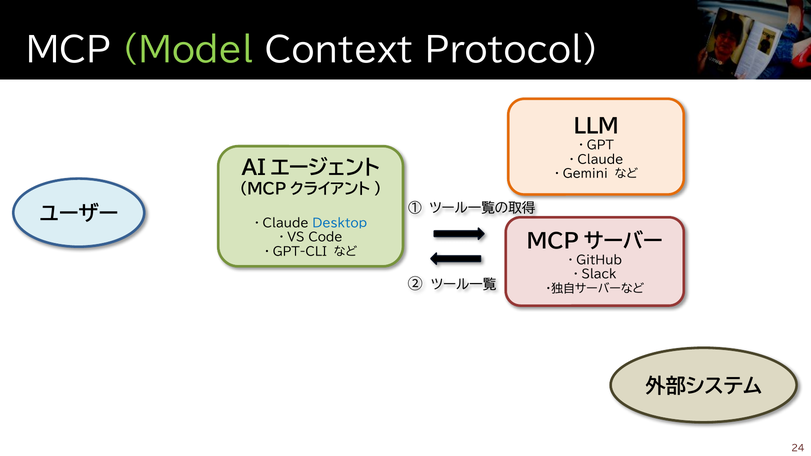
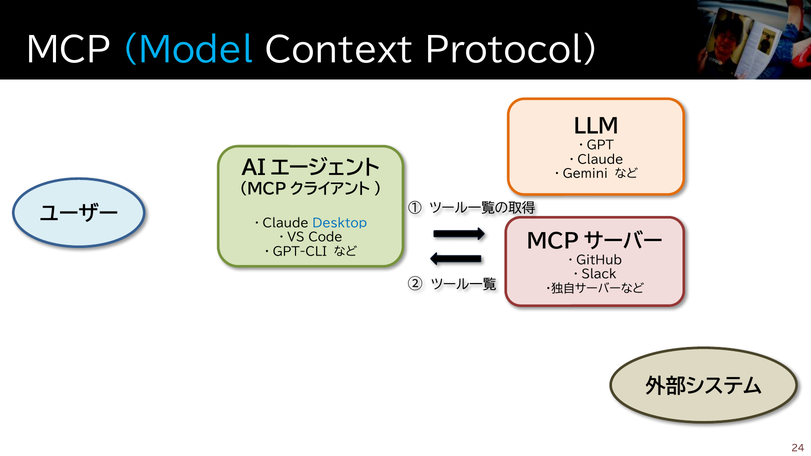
Model colour: light green -> light blue (188, 50)
